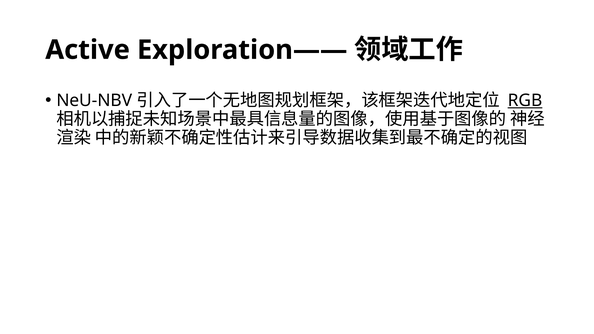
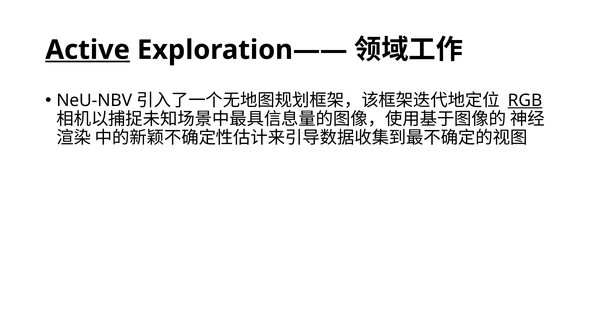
Active underline: none -> present (88, 50)
